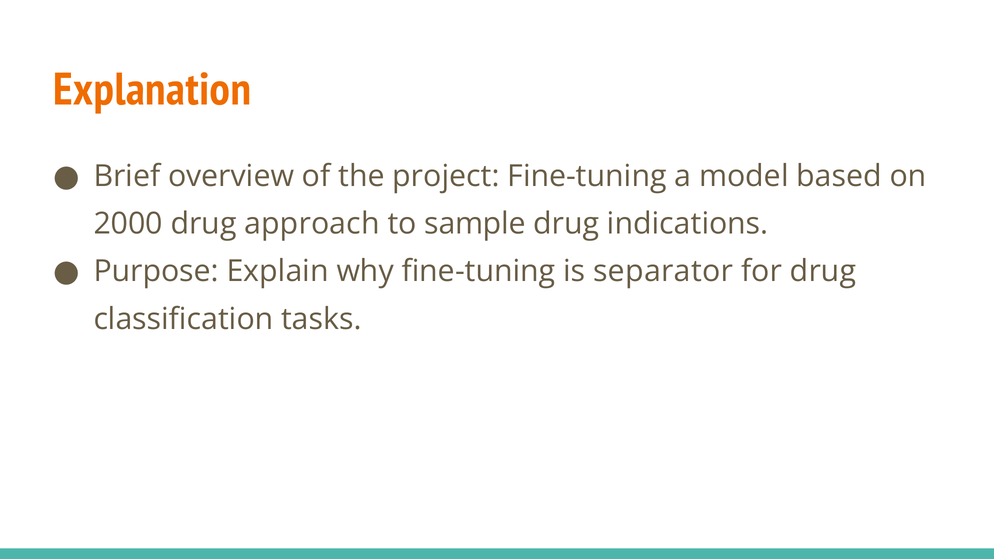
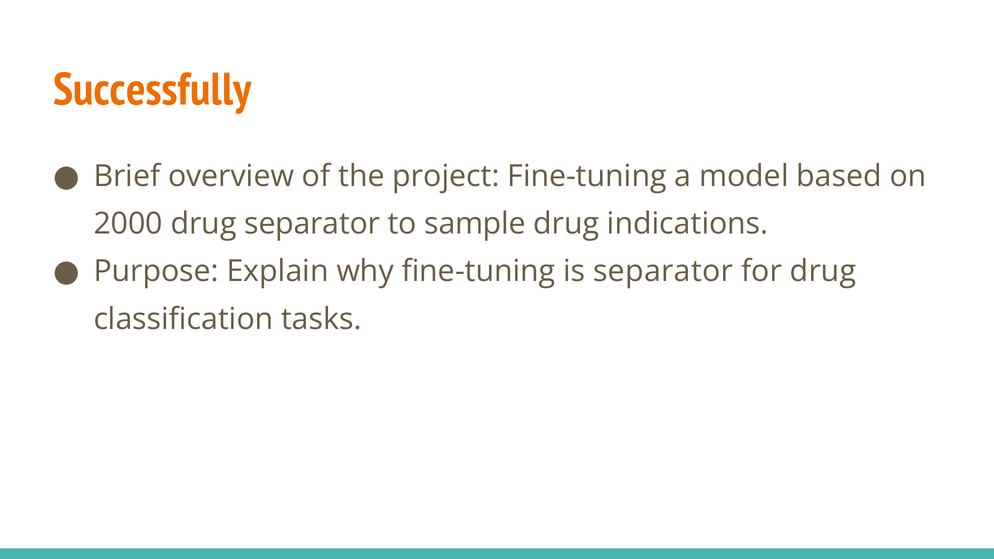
Explanation: Explanation -> Successfully (152, 90)
drug approach: approach -> separator (312, 224)
